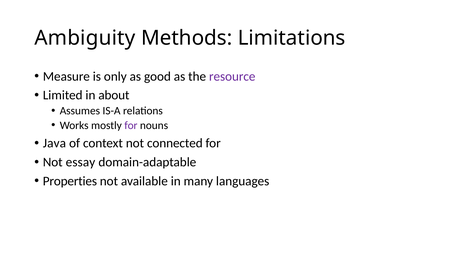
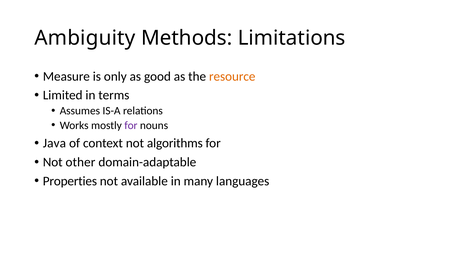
resource colour: purple -> orange (232, 76)
about: about -> terms (114, 95)
connected: connected -> algorithms (175, 143)
essay: essay -> other (80, 162)
